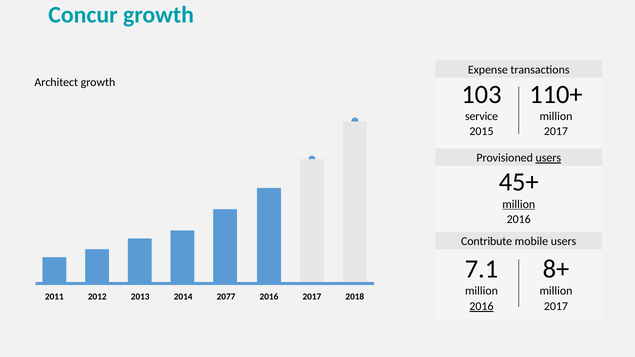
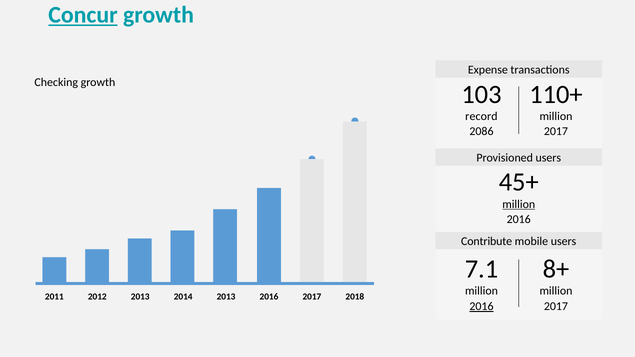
Concur underline: none -> present (83, 15)
Architect: Architect -> Checking (56, 82)
service: service -> record (481, 117)
2015: 2015 -> 2086 (481, 132)
users underline: present -> none (548, 158)
2014 2077: 2077 -> 2013 (226, 297)
